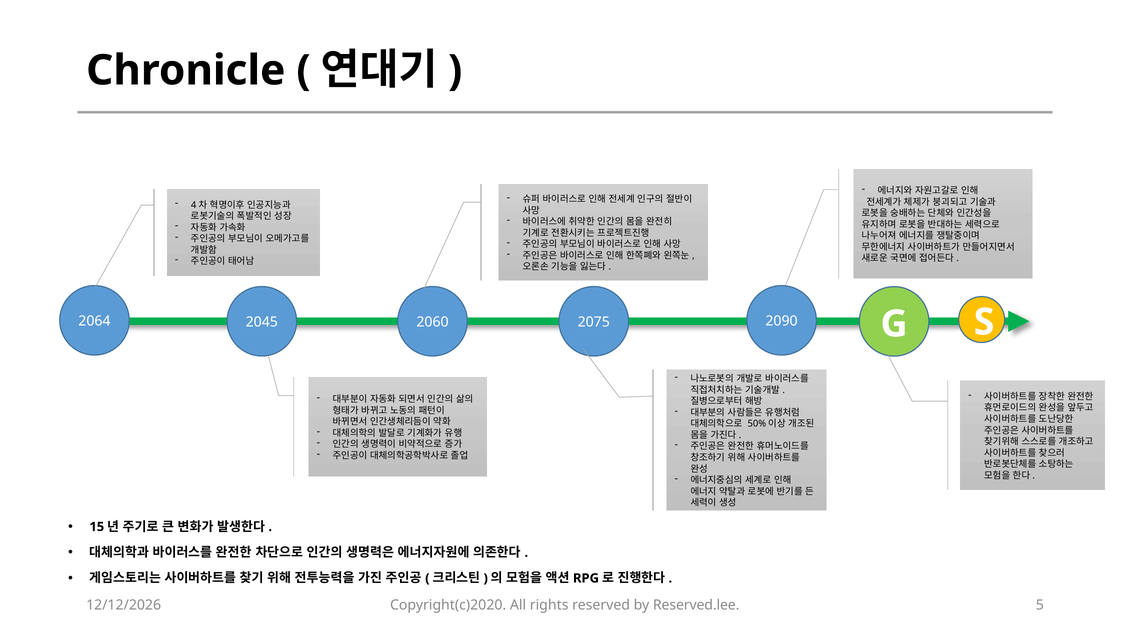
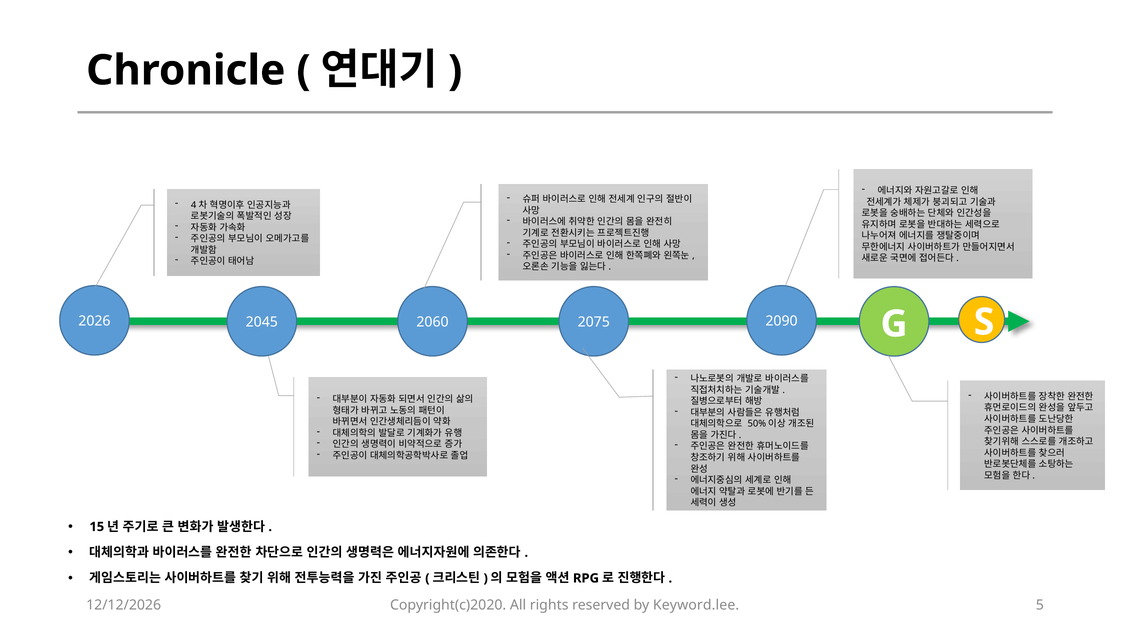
2064: 2064 -> 2026 (94, 322)
Reserved.lee: Reserved.lee -> Keyword.lee (696, 606)
